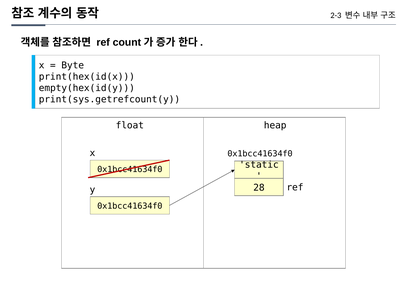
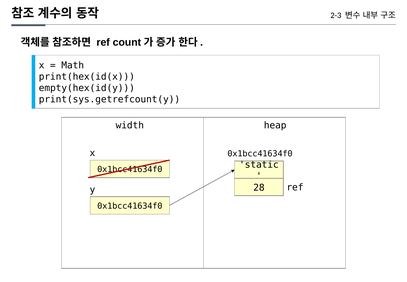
Byte: Byte -> Math (73, 65)
float: float -> width (130, 125)
